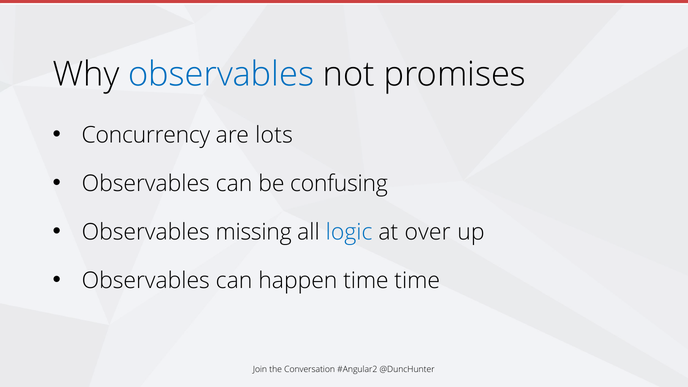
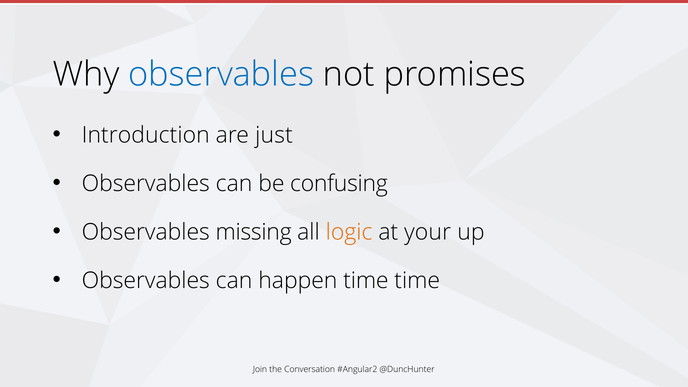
Concurrency: Concurrency -> Introduction (146, 135)
lots: lots -> just (274, 135)
logic colour: blue -> orange (349, 232)
over: over -> your (428, 232)
